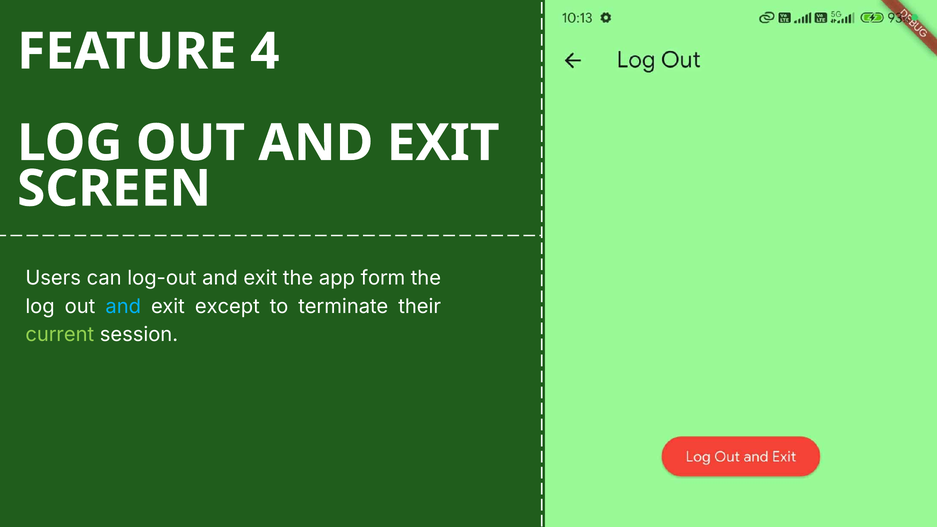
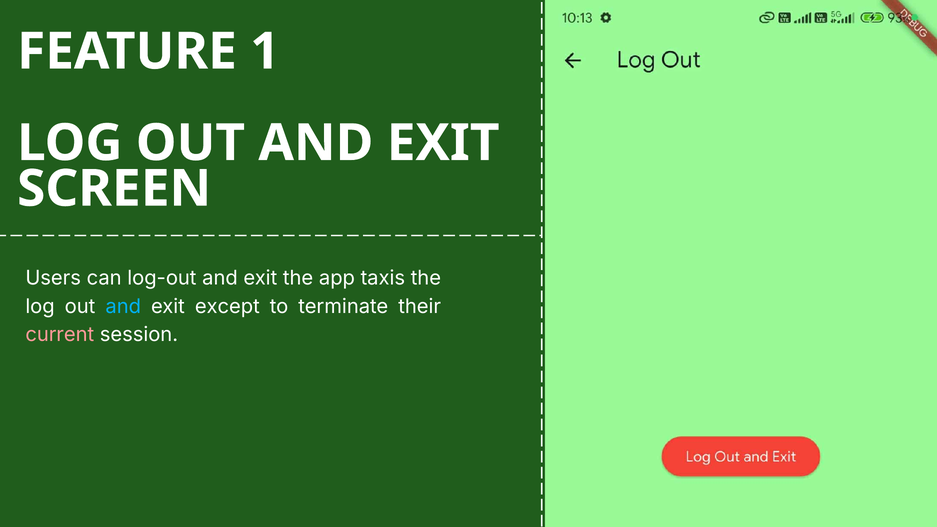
4: 4 -> 1 (265, 52)
form: form -> taxis (383, 278)
current colour: light green -> pink (60, 335)
